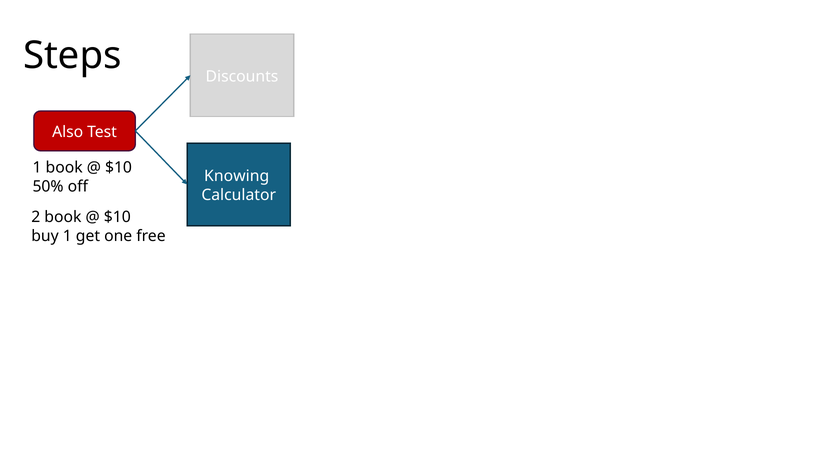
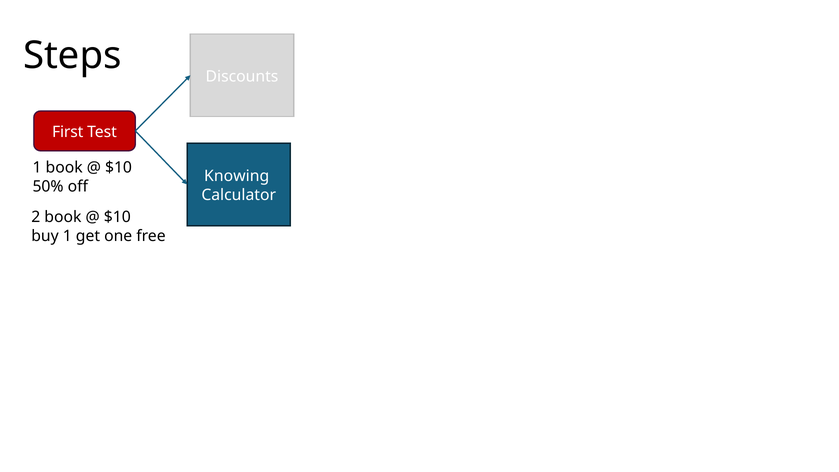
Also: Also -> First (68, 132)
